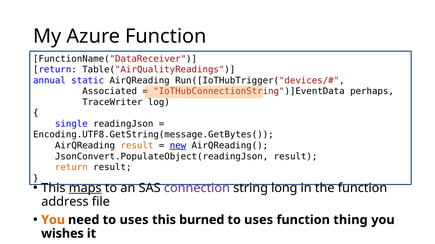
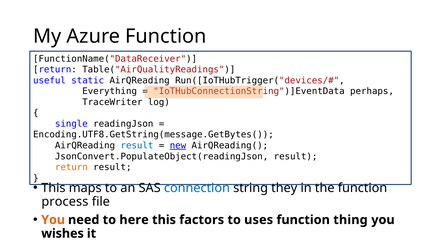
annual: annual -> useful (49, 81)
Associated: Associated -> Everything (110, 92)
result colour: orange -> blue (137, 146)
maps underline: present -> none (85, 189)
connection colour: purple -> blue (197, 189)
long: long -> they (284, 189)
address: address -> process (65, 202)
need to uses: uses -> here (134, 220)
burned: burned -> factors (202, 220)
